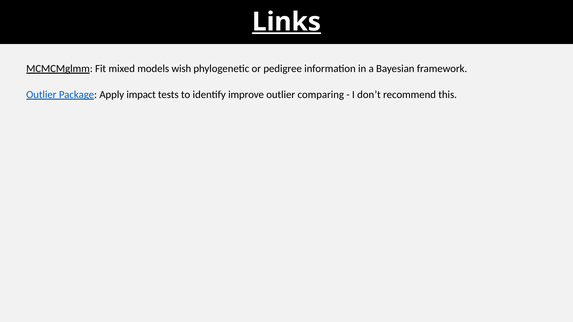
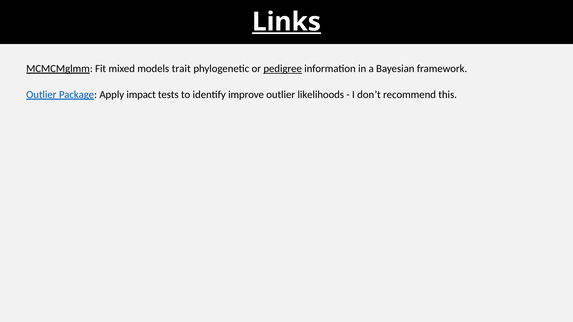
wish: wish -> trait (181, 69)
pedigree underline: none -> present (283, 69)
comparing: comparing -> likelihoods (321, 95)
